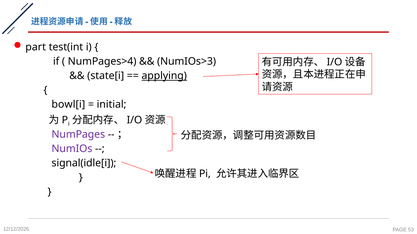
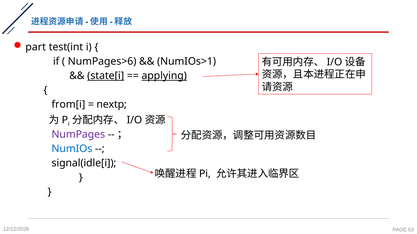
NumPages>4: NumPages>4 -> NumPages>6 (102, 62)
NumIOs>3: NumIOs>3 -> NumIOs>1 (187, 62)
state[i underline: none -> present (106, 76)
bowl[i: bowl[i -> from[i (68, 105)
initial: initial -> nextp (112, 105)
NumIOs colour: purple -> blue (72, 149)
